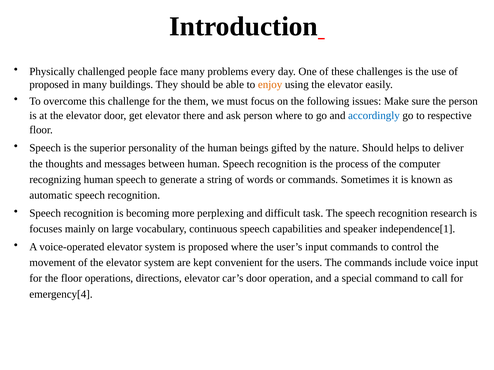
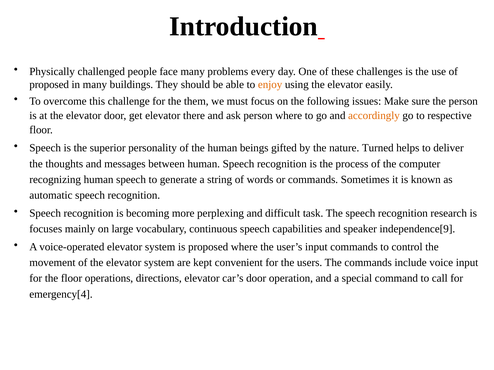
accordingly colour: blue -> orange (374, 116)
nature Should: Should -> Turned (378, 148)
independence[1: independence[1 -> independence[9 (417, 229)
